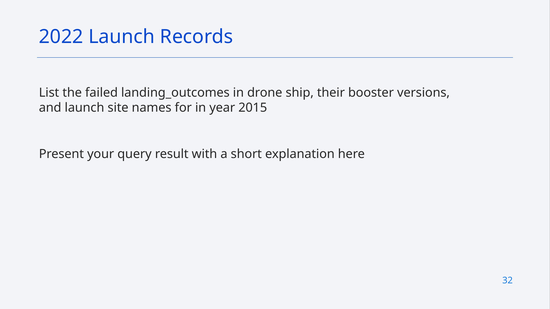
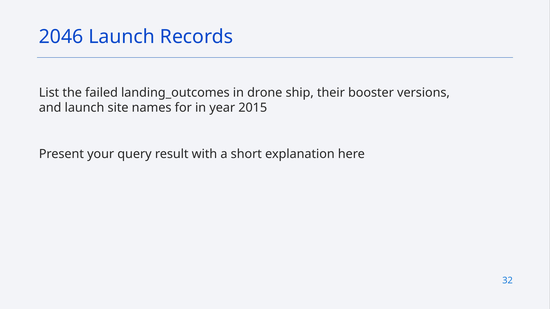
2022: 2022 -> 2046 (61, 37)
